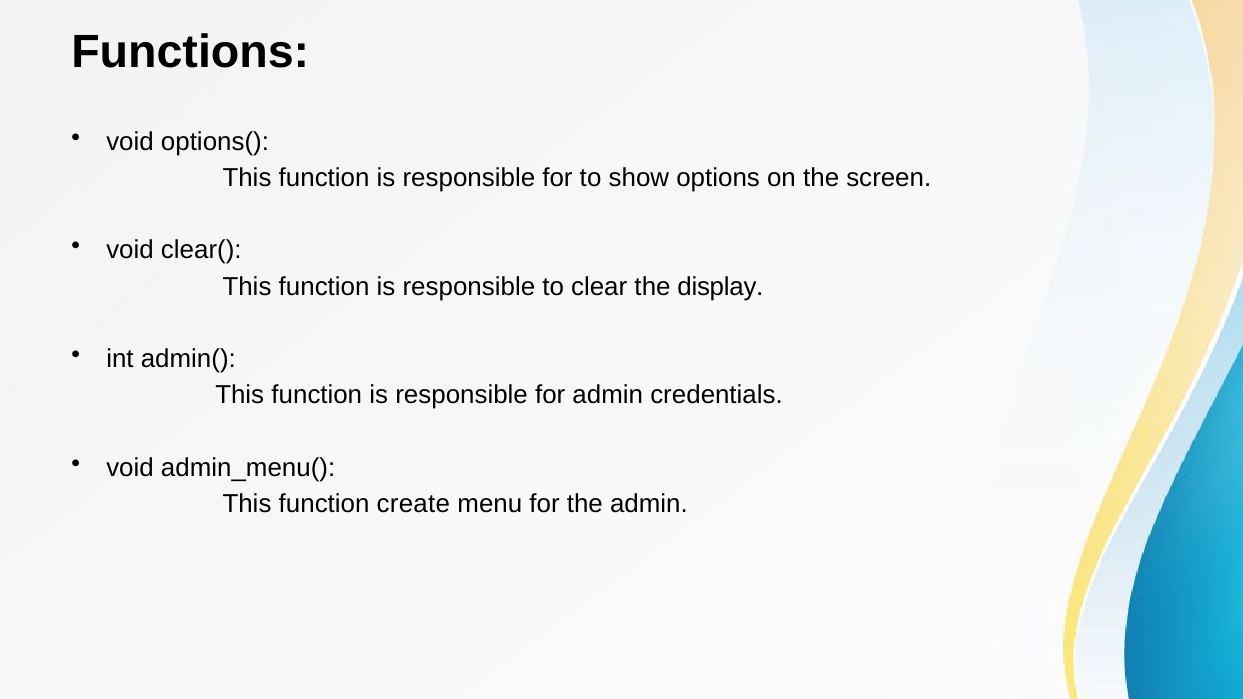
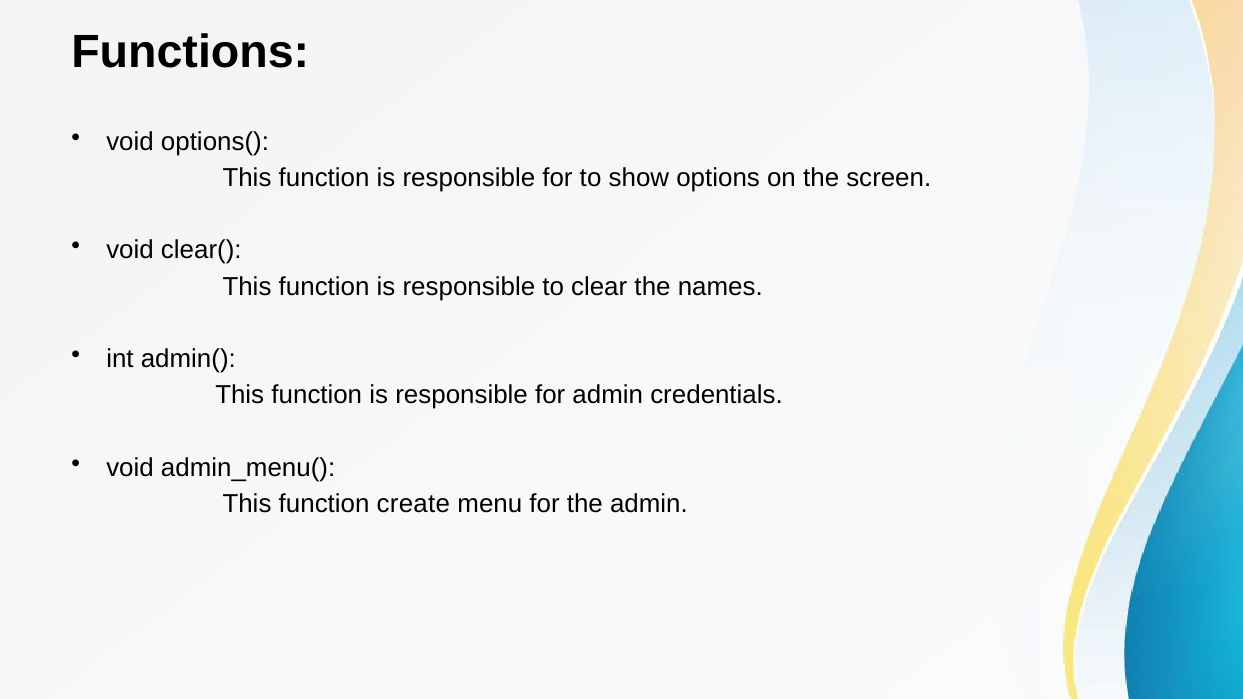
display: display -> names (720, 287)
